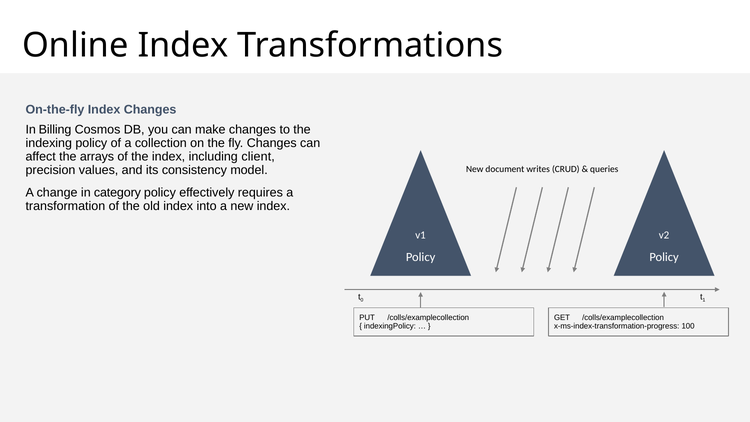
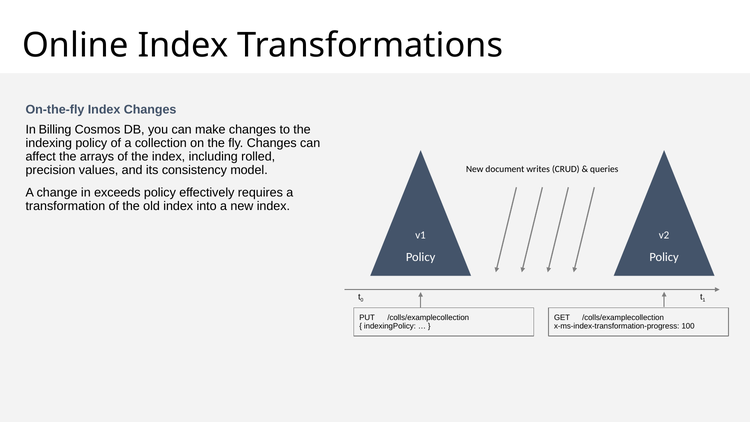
client: client -> rolled (258, 156)
category: category -> exceeds (117, 193)
